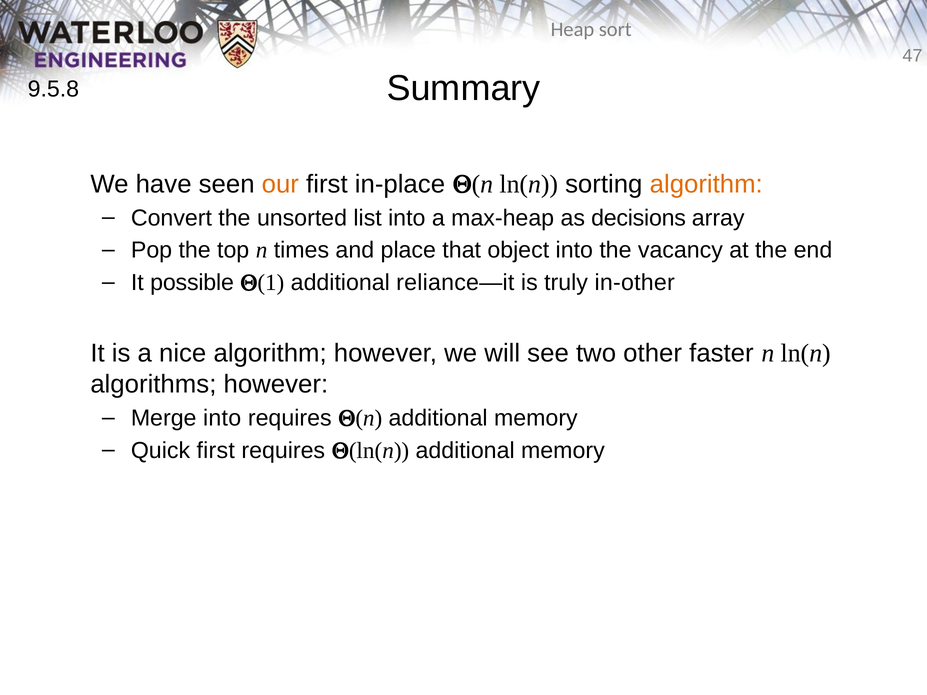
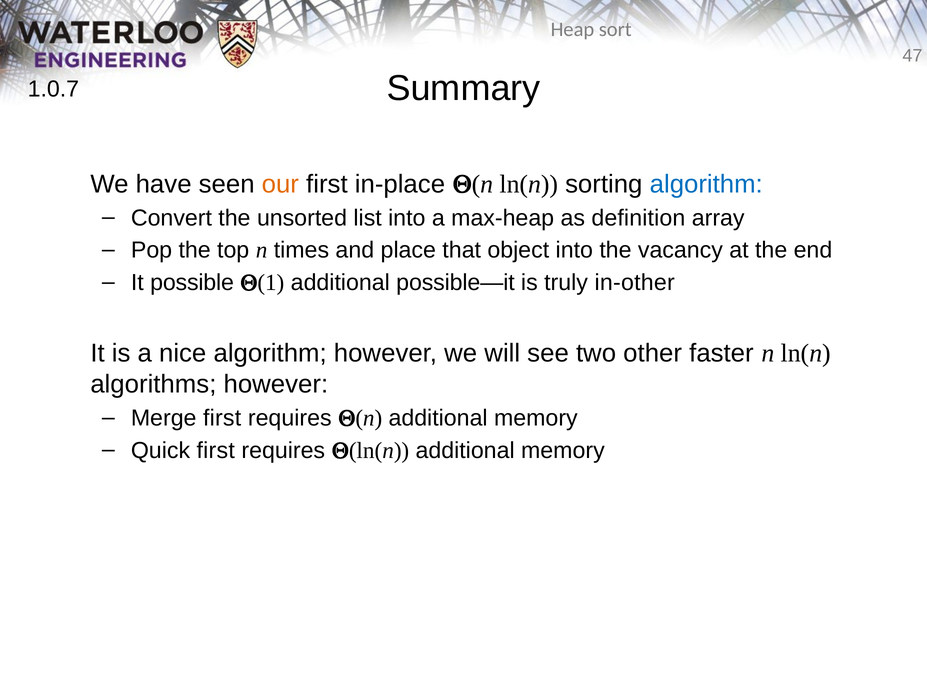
9.5.8: 9.5.8 -> 1.0.7 (53, 89)
algorithm colour: orange -> blue (706, 184)
decisions: decisions -> definition (638, 218)
reliance—it: reliance—it -> possible—it (455, 283)
Merge into: into -> first (222, 418)
